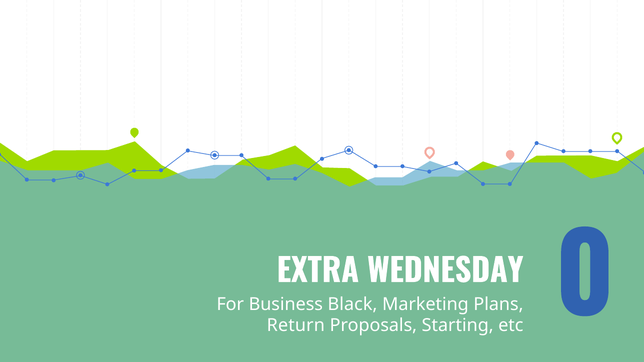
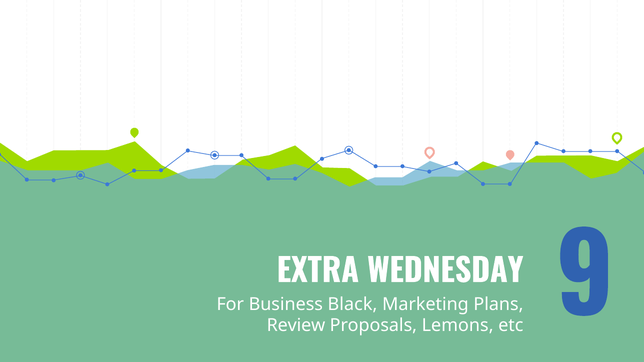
Return: Return -> Review (296, 326)
Starting: Starting -> Lemons (458, 326)
0: 0 -> 9 (585, 279)
